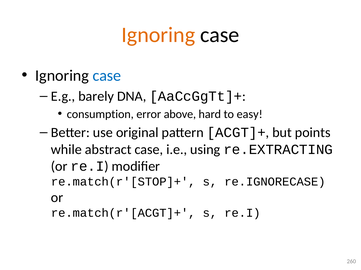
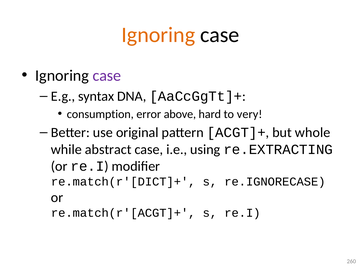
case colour: blue -> purple (107, 76)
barely: barely -> syntax (96, 96)
easy: easy -> very (250, 114)
points: points -> whole (313, 133)
re.match(r'[STOP]+: re.match(r'[STOP]+ -> re.match(r'[DICT]+ (123, 182)
